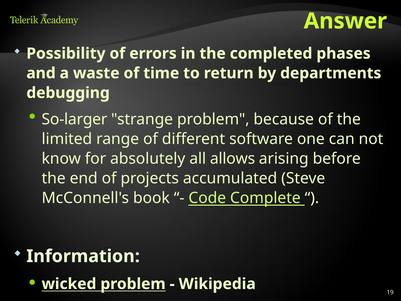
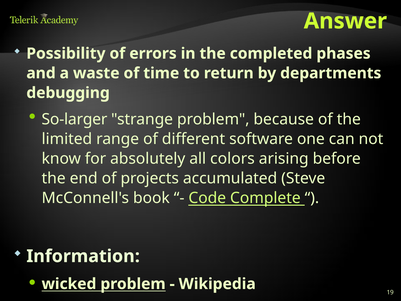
allows: allows -> colors (232, 158)
